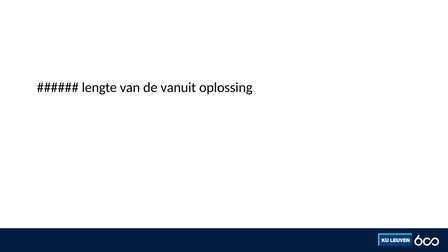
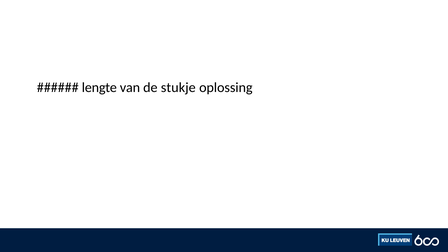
vanuit: vanuit -> stukje (178, 88)
